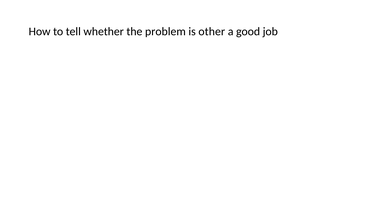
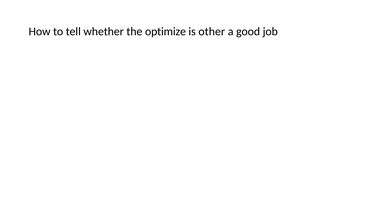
problem: problem -> optimize (165, 32)
